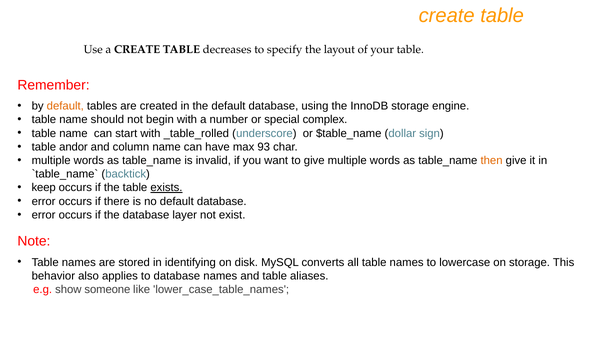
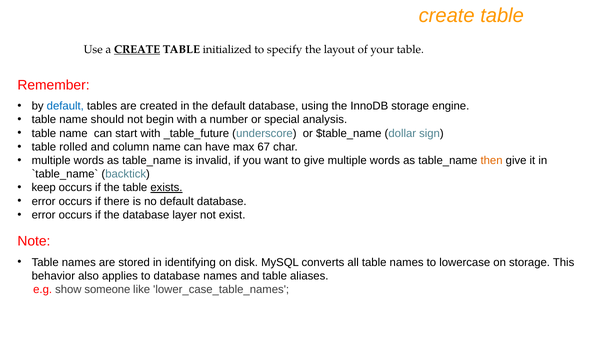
CREATE underline: none -> present (137, 49)
decreases: decreases -> initialized (227, 49)
default colour: orange -> blue (65, 106)
complex: complex -> analysis (325, 120)
_table_rolled: _table_rolled -> _table_future (196, 133)
andor: andor -> rolled (73, 147)
93: 93 -> 67 (264, 147)
